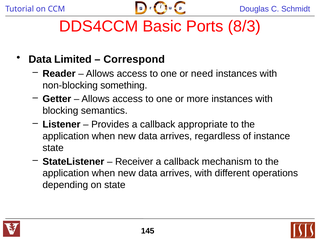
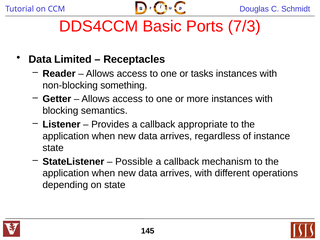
8/3: 8/3 -> 7/3 (244, 26)
Correspond: Correspond -> Receptacles (134, 59)
need: need -> tasks (202, 74)
Receiver: Receiver -> Possible (134, 162)
